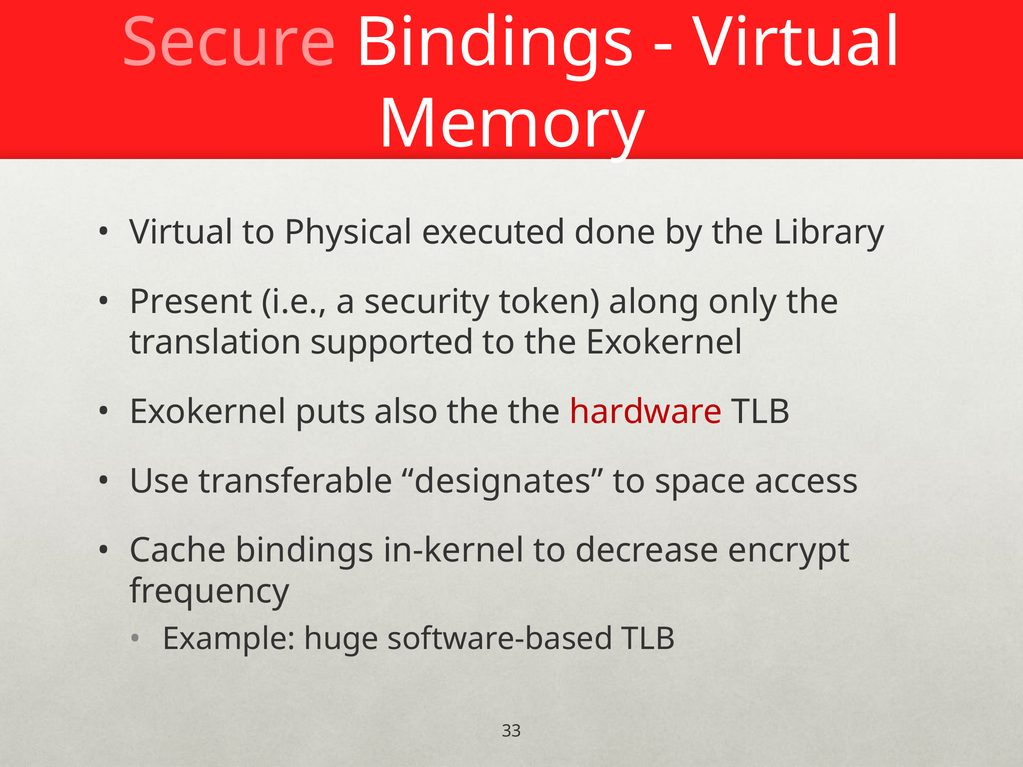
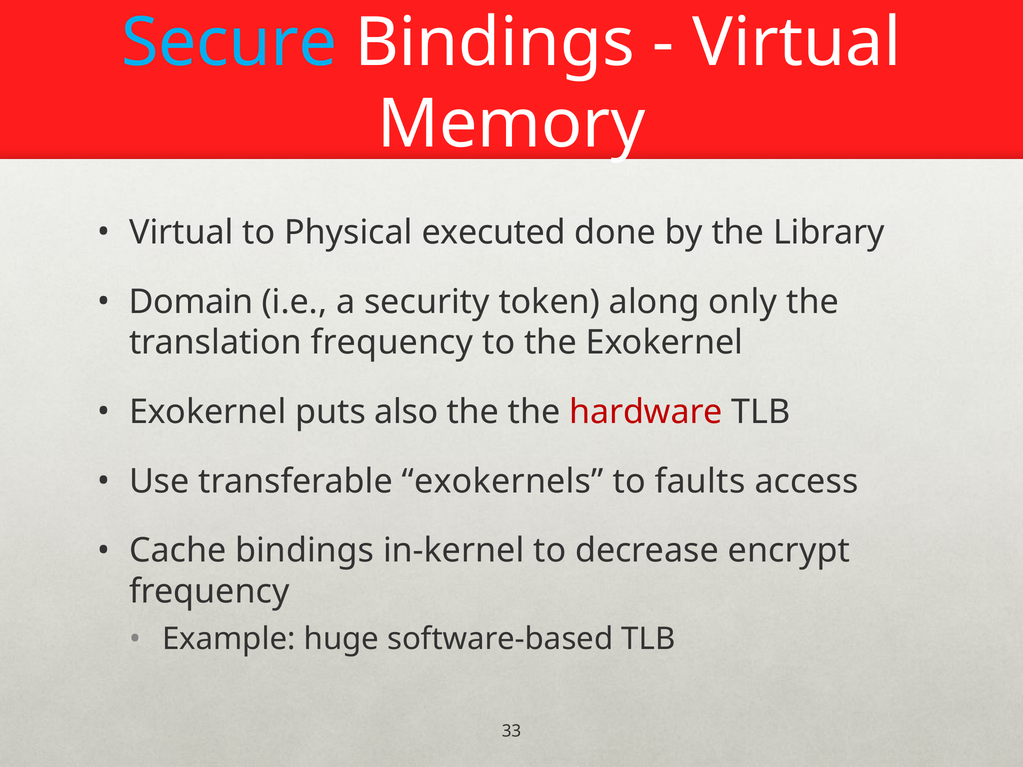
Secure colour: pink -> light blue (229, 43)
Present: Present -> Domain (191, 302)
translation supported: supported -> frequency (392, 343)
designates: designates -> exokernels (503, 482)
space: space -> faults (700, 482)
